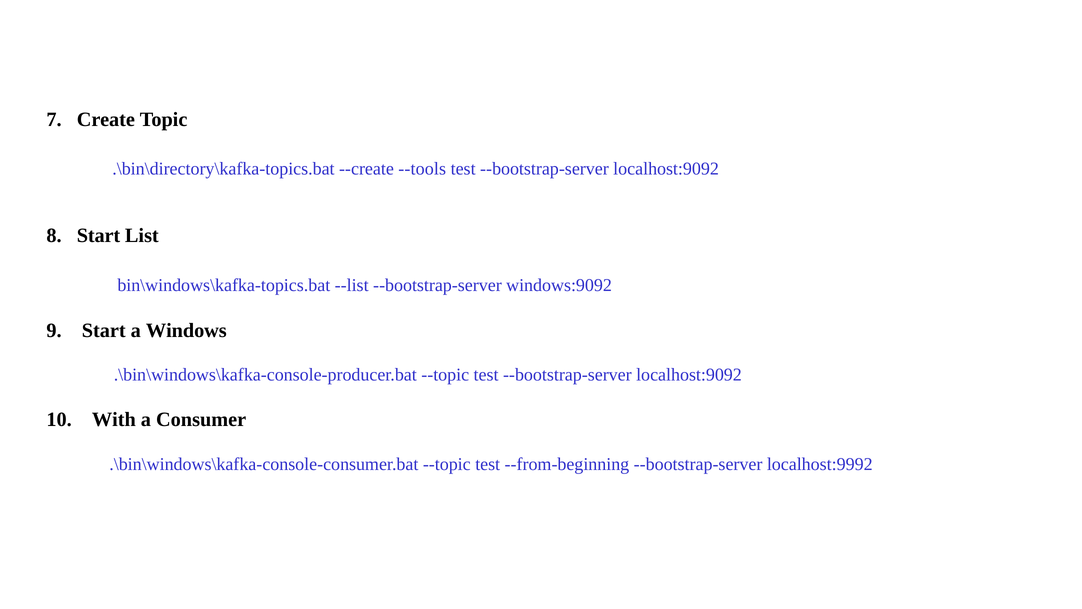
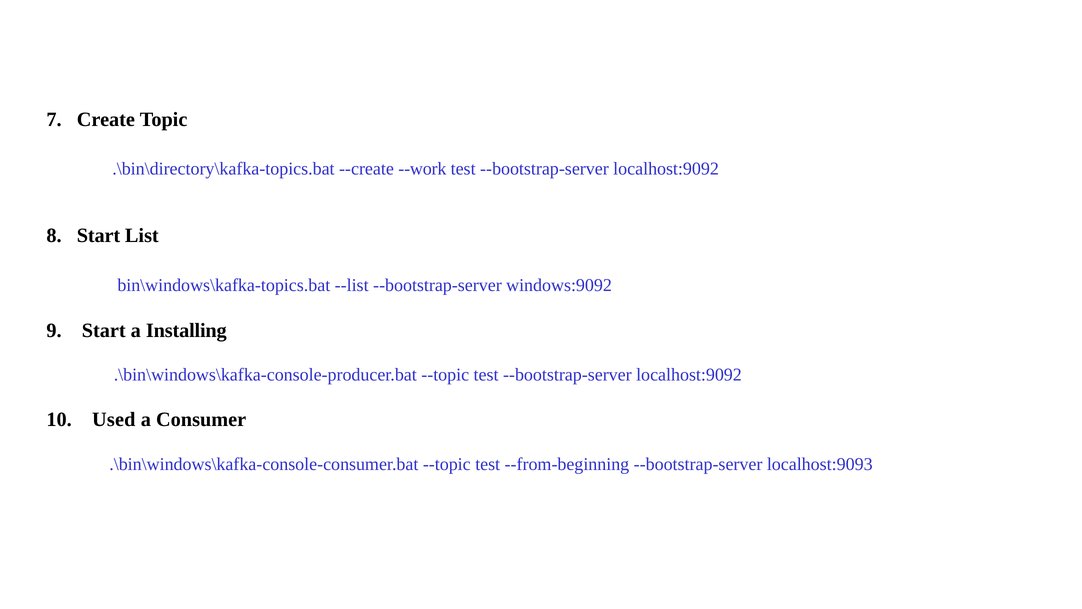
--tools: --tools -> --work (422, 169)
Windows: Windows -> Installing (186, 330)
With: With -> Used (114, 419)
localhost:9992: localhost:9992 -> localhost:9093 (820, 464)
